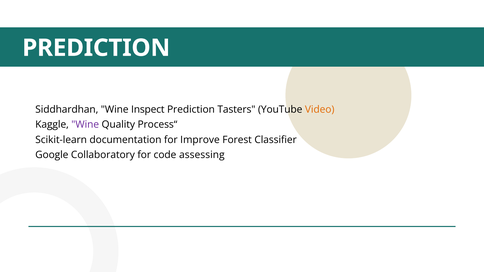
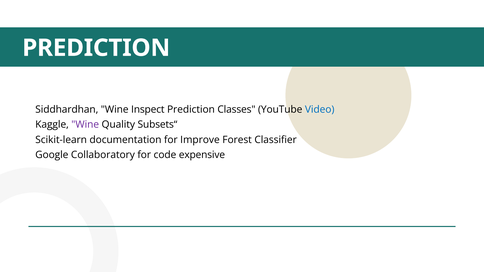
Tasters: Tasters -> Classes (236, 110)
Video colour: orange -> blue (320, 110)
Process“: Process“ -> Subsets“ (157, 125)
assessing: assessing -> expensive (202, 155)
